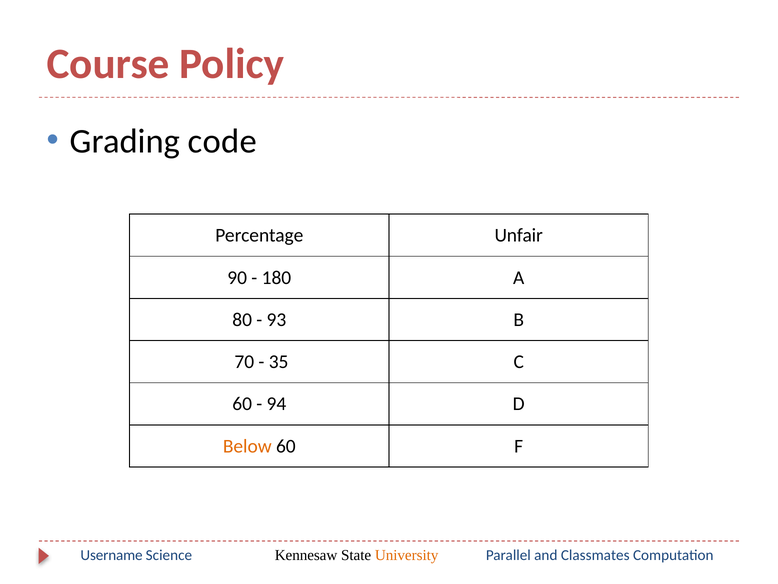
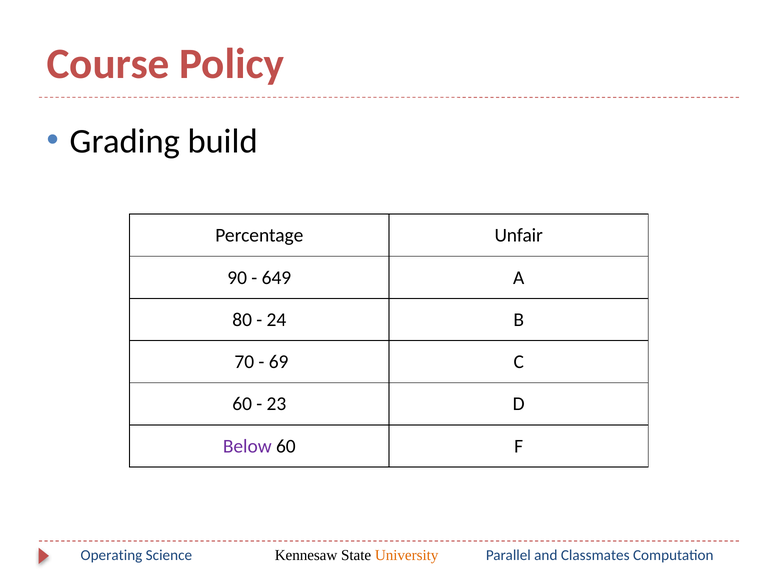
code: code -> build (223, 141)
180: 180 -> 649 (276, 277)
93: 93 -> 24 (276, 319)
35: 35 -> 69 (279, 362)
94: 94 -> 23 (276, 404)
Below colour: orange -> purple (247, 446)
Username: Username -> Operating (111, 555)
